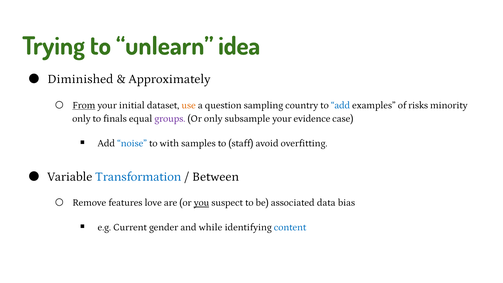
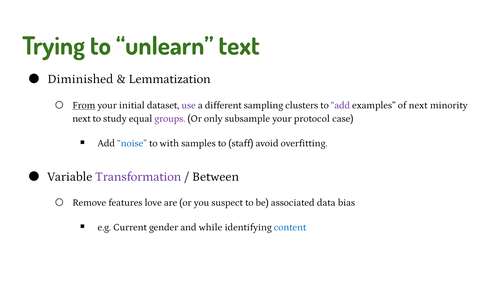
idea: idea -> text (239, 46)
Approximately: Approximately -> Lemmatization (170, 79)
use colour: orange -> purple (189, 105)
question: question -> different (223, 105)
country: country -> clusters (302, 105)
add colour: blue -> purple (340, 105)
of risks: risks -> next (418, 105)
only: only -> next (81, 119)
finals: finals -> study (115, 119)
evidence: evidence -> protocol (312, 119)
Transformation colour: blue -> purple (138, 177)
you underline: present -> none (201, 203)
